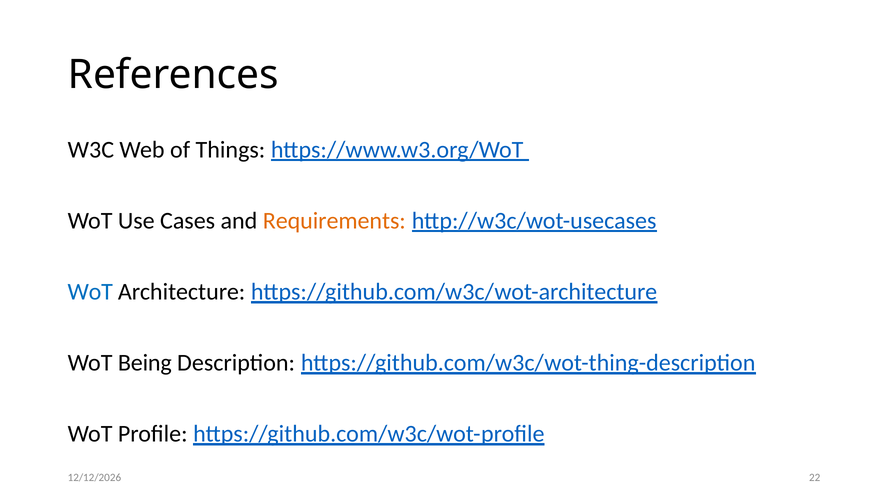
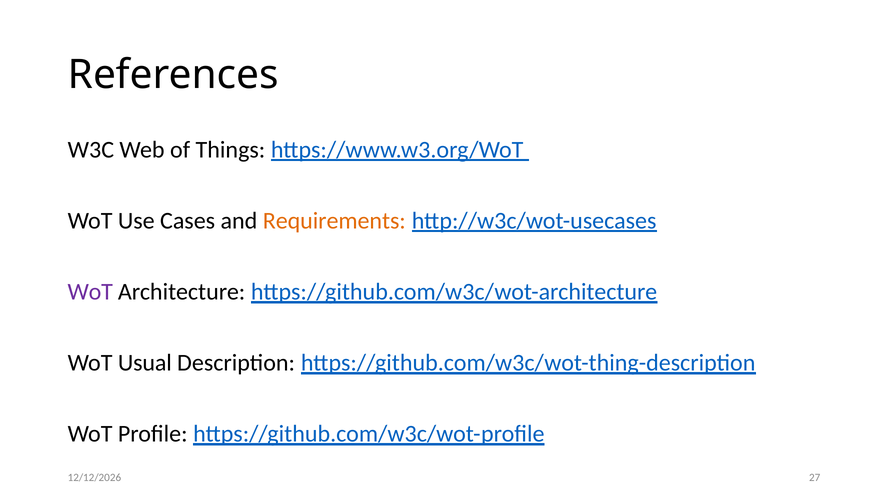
WoT colour: blue -> purple (90, 291)
Being: Being -> Usual (145, 362)
22: 22 -> 27 (815, 477)
